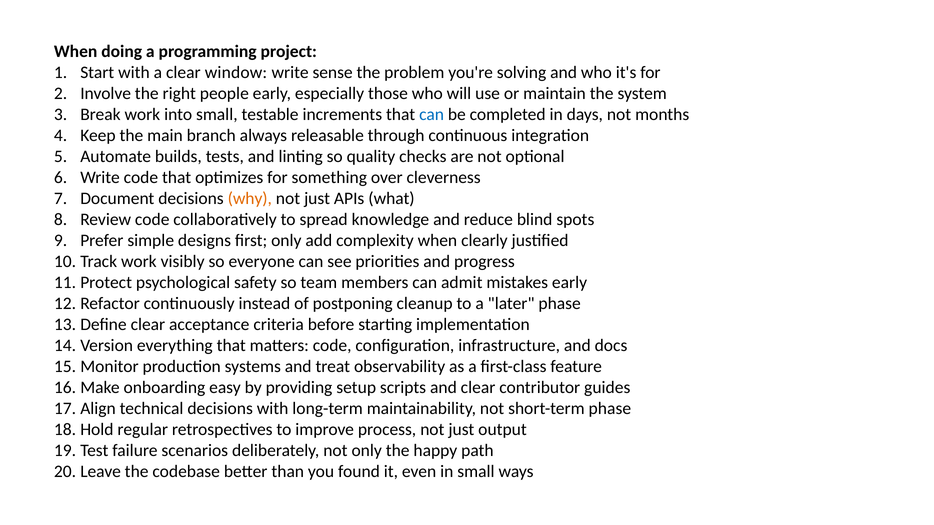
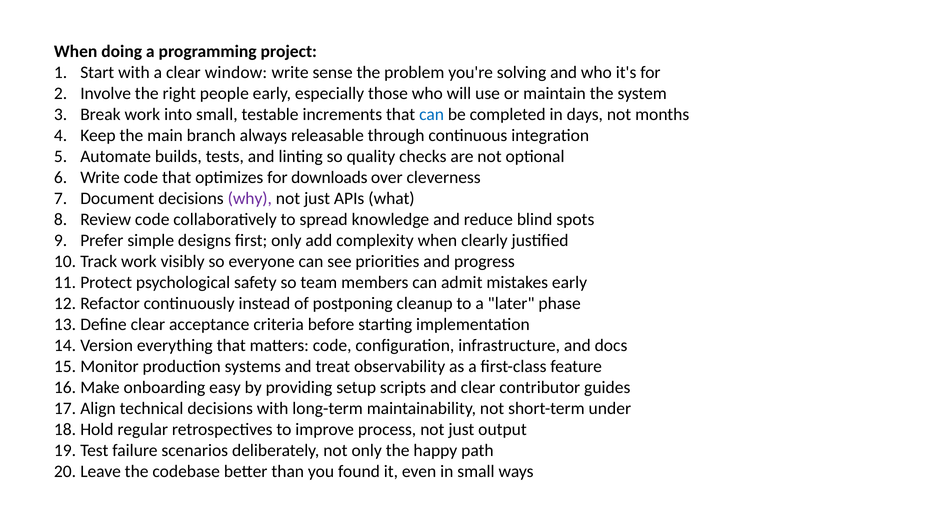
something: something -> downloads (329, 178)
why colour: orange -> purple (250, 199)
short-term phase: phase -> under (610, 409)
